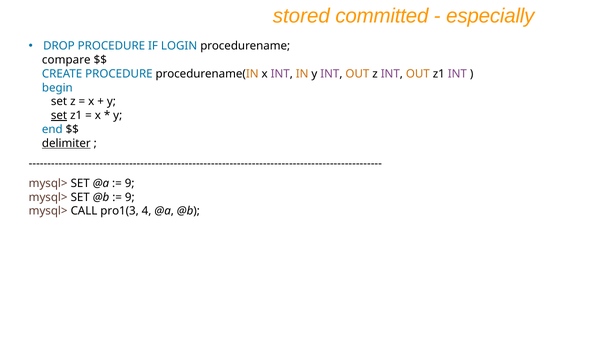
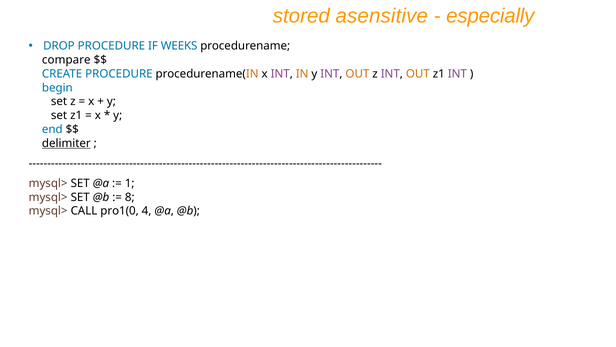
committed: committed -> asensitive (382, 16)
LOGIN: LOGIN -> WEEKS (179, 46)
set underline: present -> none (59, 115)
9: 9 -> 1 (130, 183)
9: 9 -> 8 (130, 197)
pro1(3: pro1(3 -> pro1(0 (120, 211)
